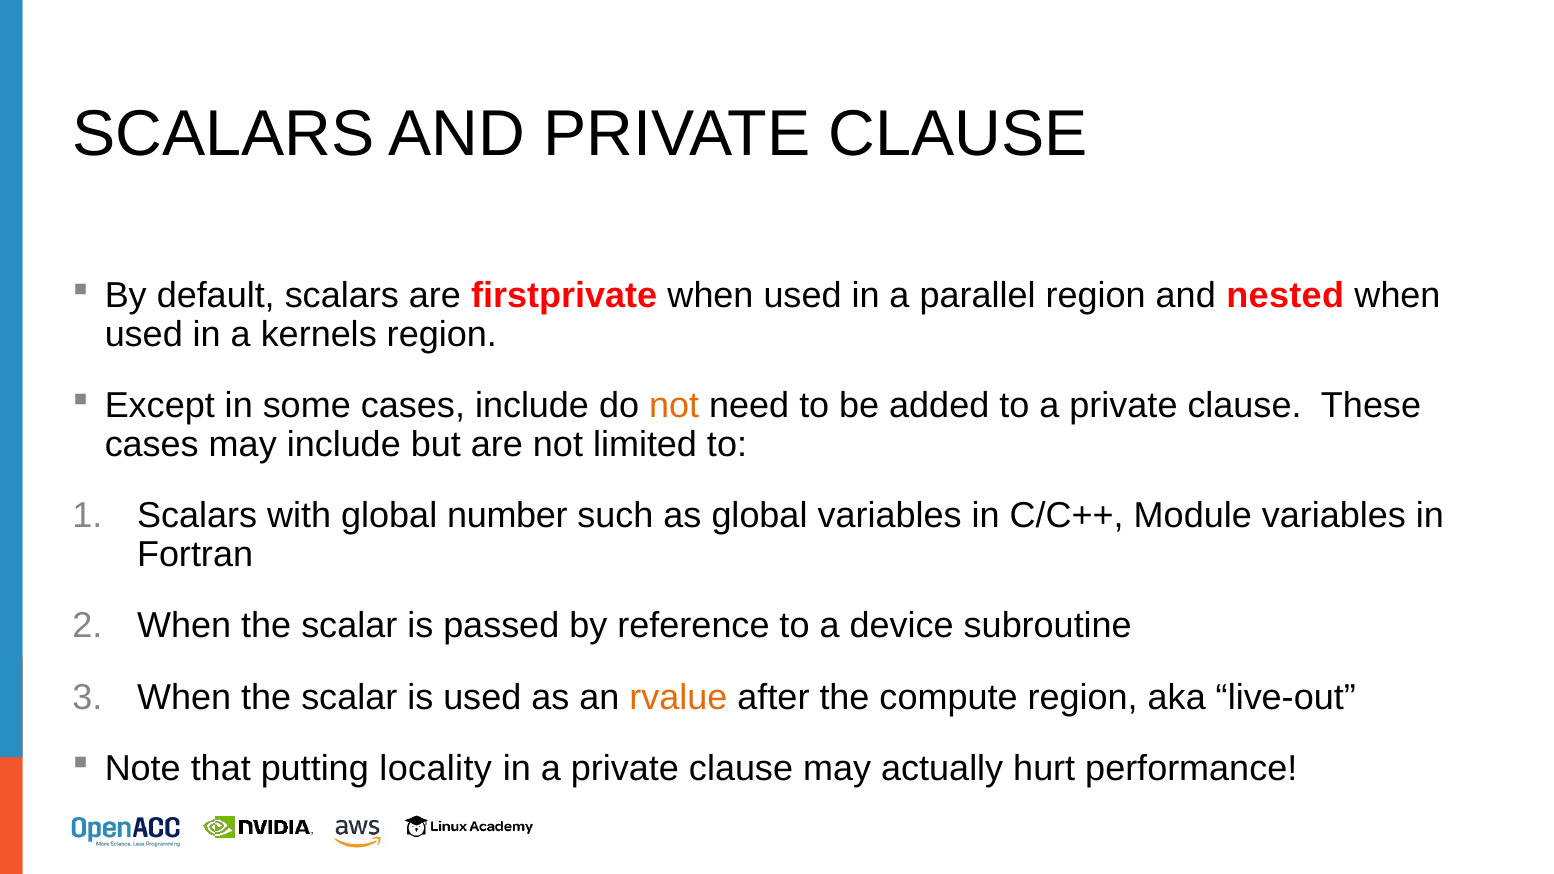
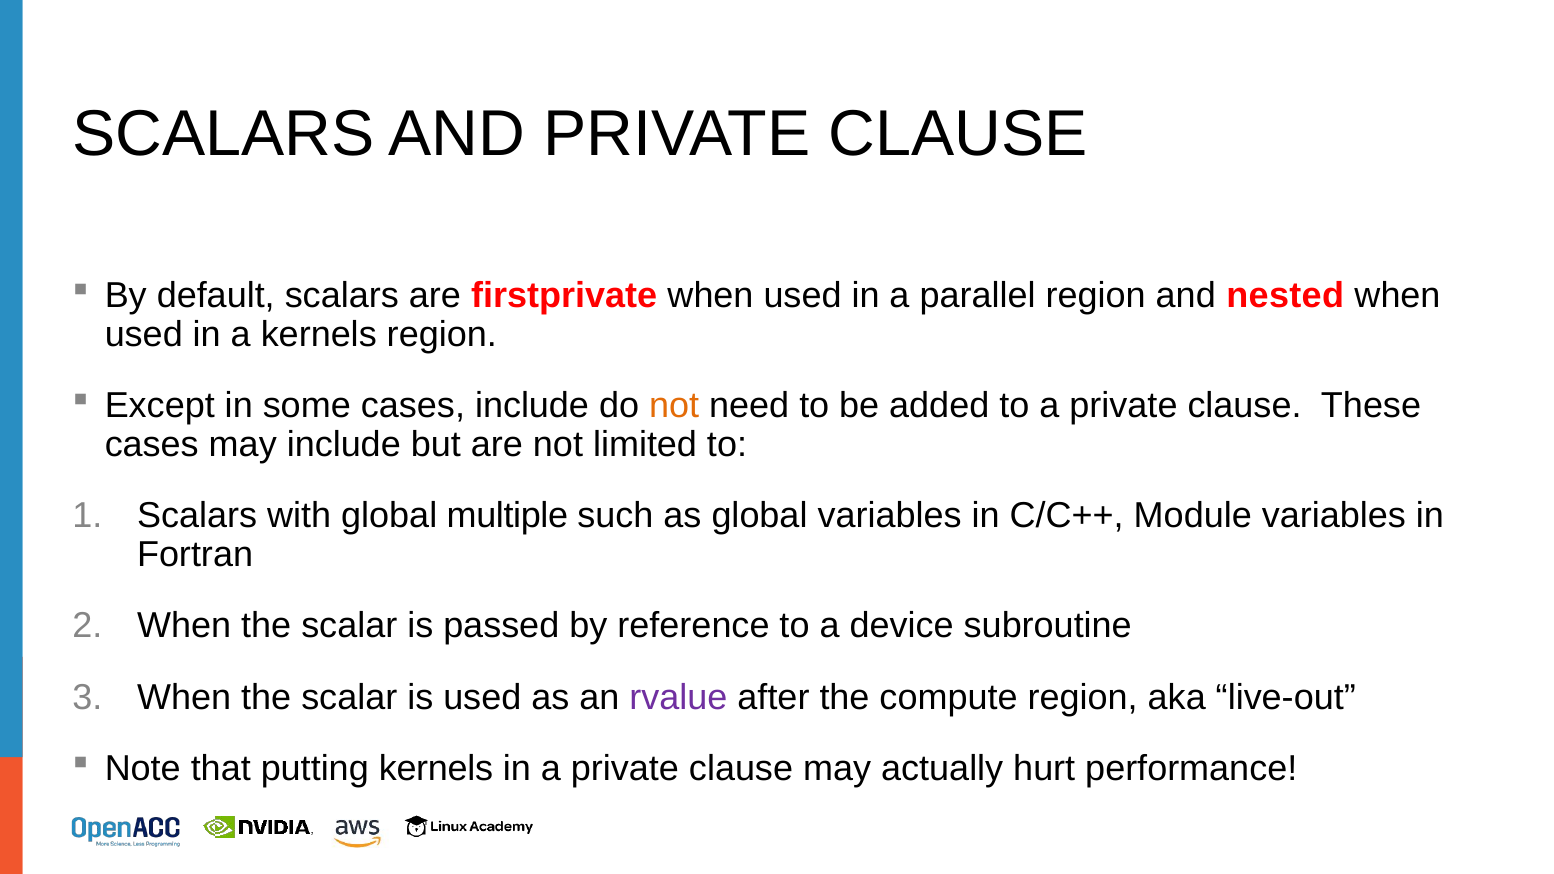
number: number -> multiple (507, 516)
rvalue colour: orange -> purple (678, 697)
putting locality: locality -> kernels (436, 769)
